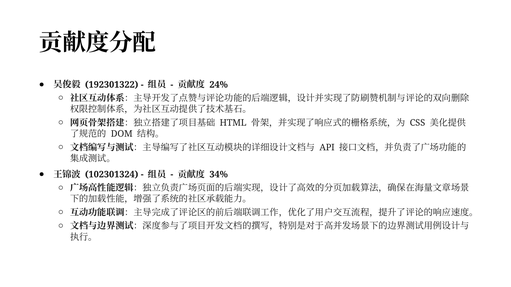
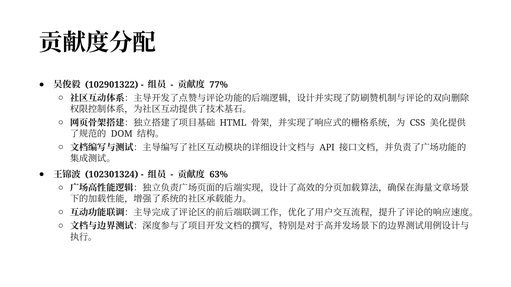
192301322: 192301322 -> 102901322 (112, 85)
24%: 24% -> 77% (219, 85)
34%: 34% -> 63% (219, 175)
